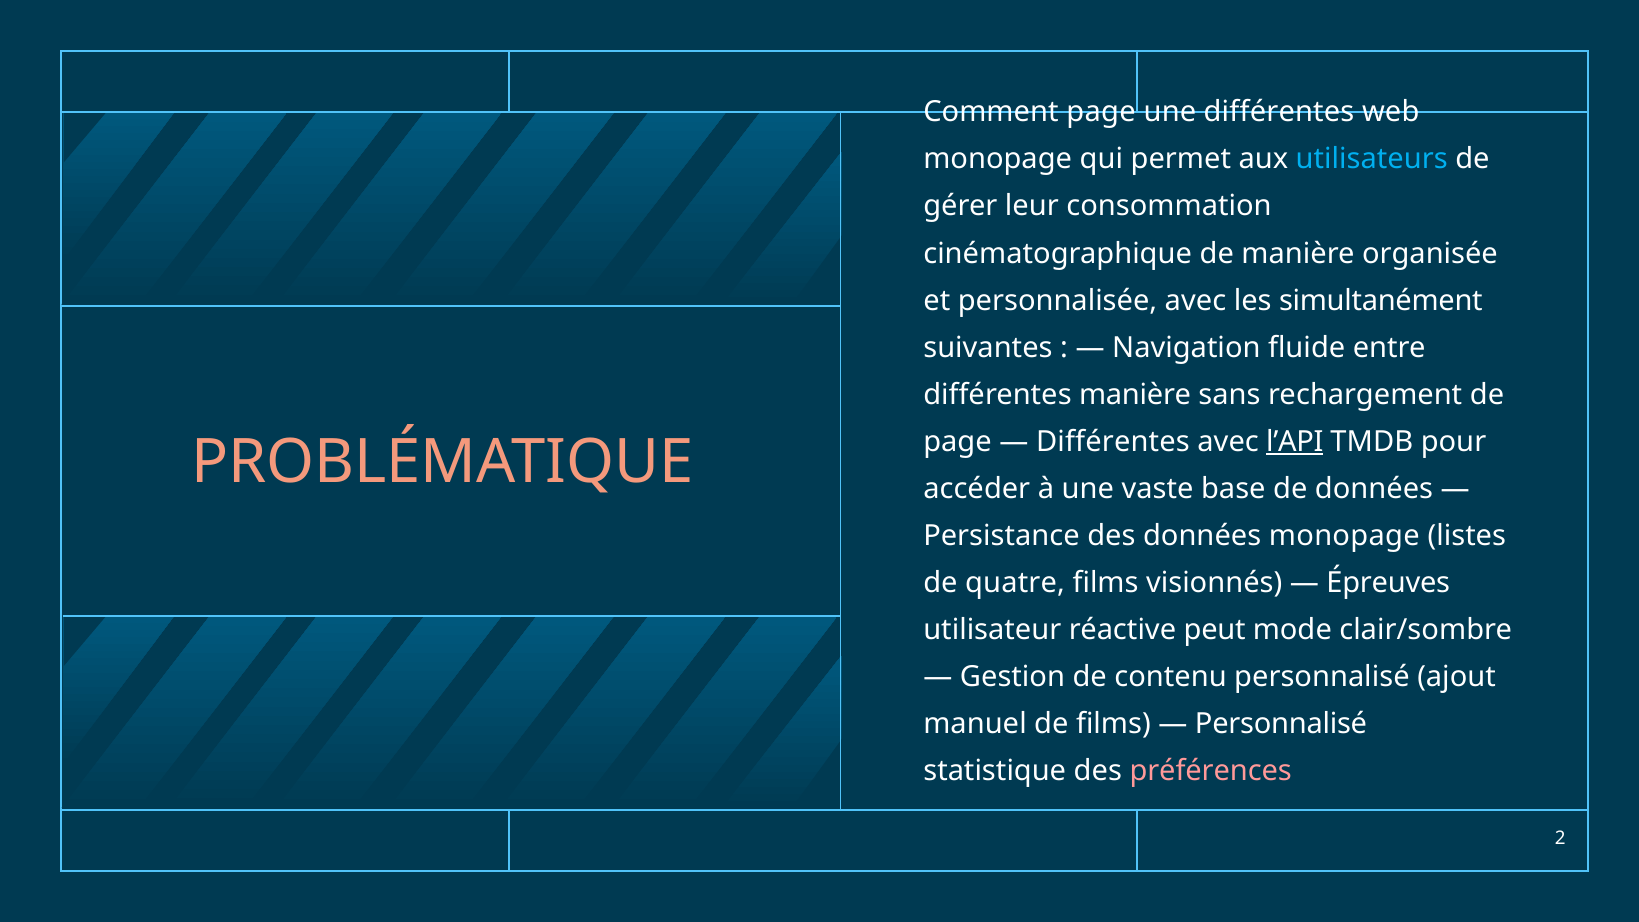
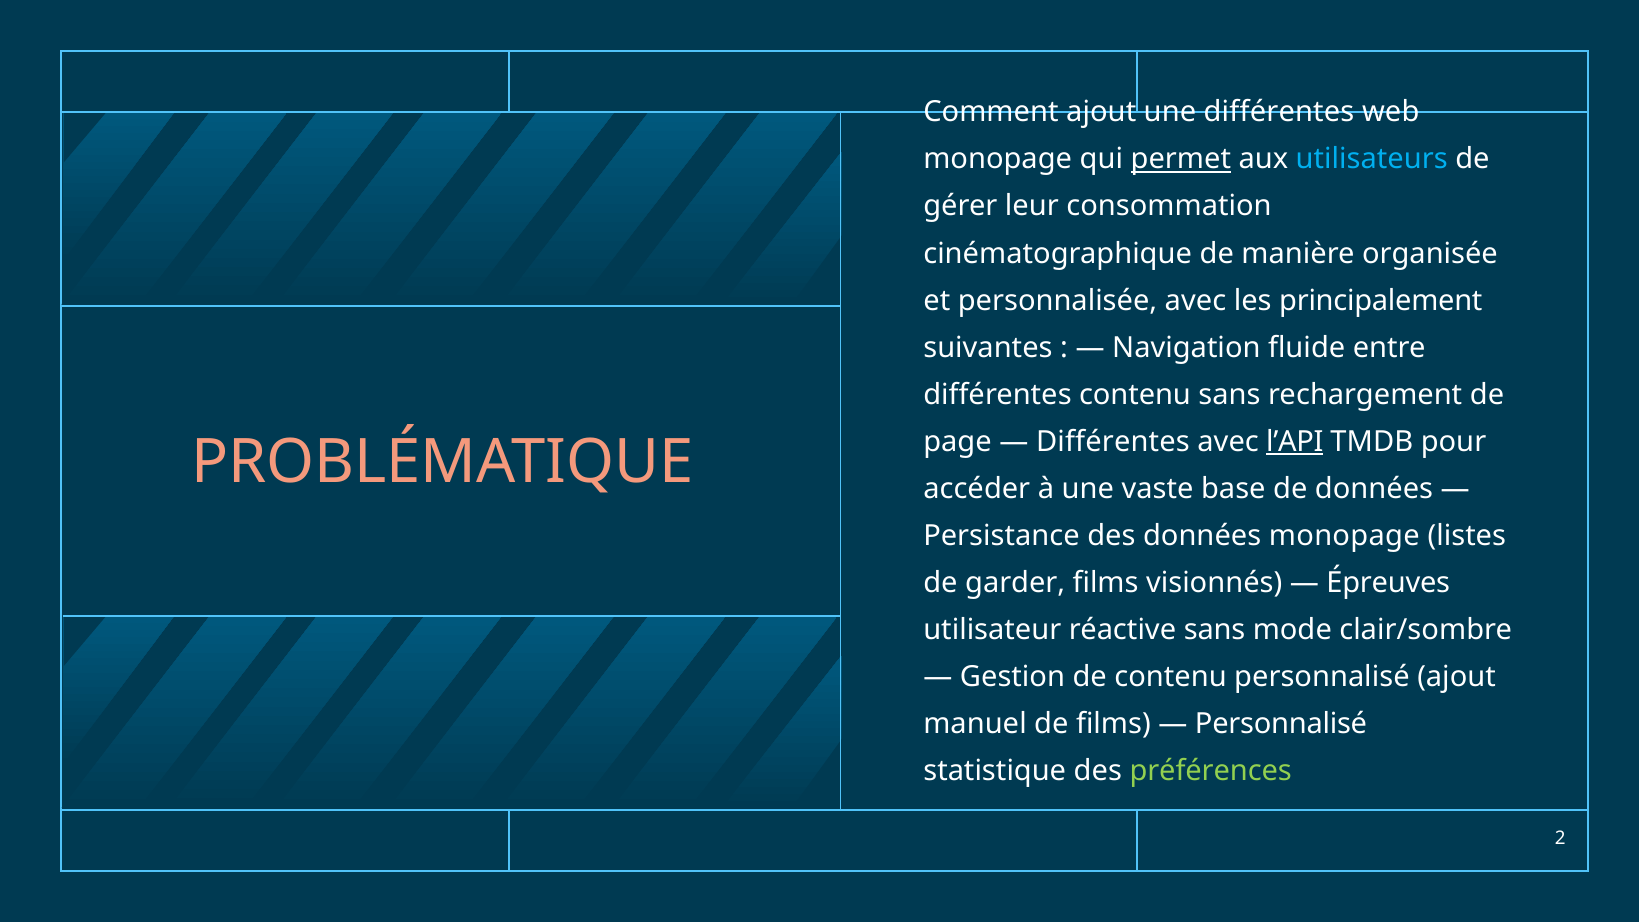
Comment page: page -> ajout (1101, 112)
permet underline: none -> present (1181, 159)
simultanément: simultanément -> principalement (1381, 301)
différentes manière: manière -> contenu (1135, 395)
quatre: quatre -> garder (1015, 583)
réactive peut: peut -> sans (1215, 630)
préférences colour: pink -> light green (1211, 771)
